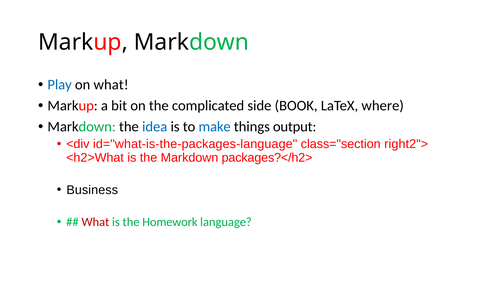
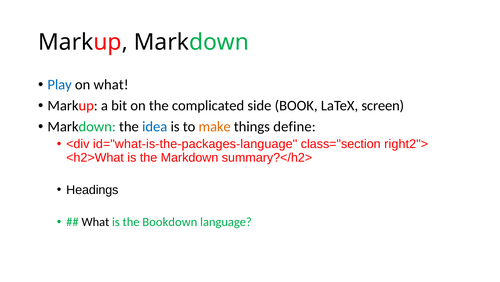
where: where -> screen (383, 106)
make colour: blue -> orange (215, 126)
output: output -> define (295, 126)
packages?</h2>: packages?</h2> -> summary?</h2> (267, 157)
Business: Business -> Headings (92, 189)
What colour: red -> black (95, 222)
Homework: Homework -> Bookdown (170, 222)
